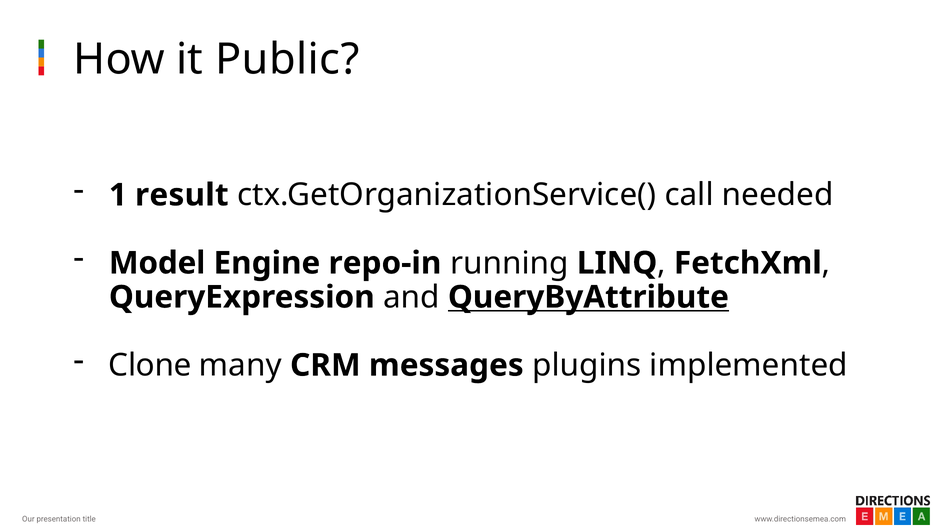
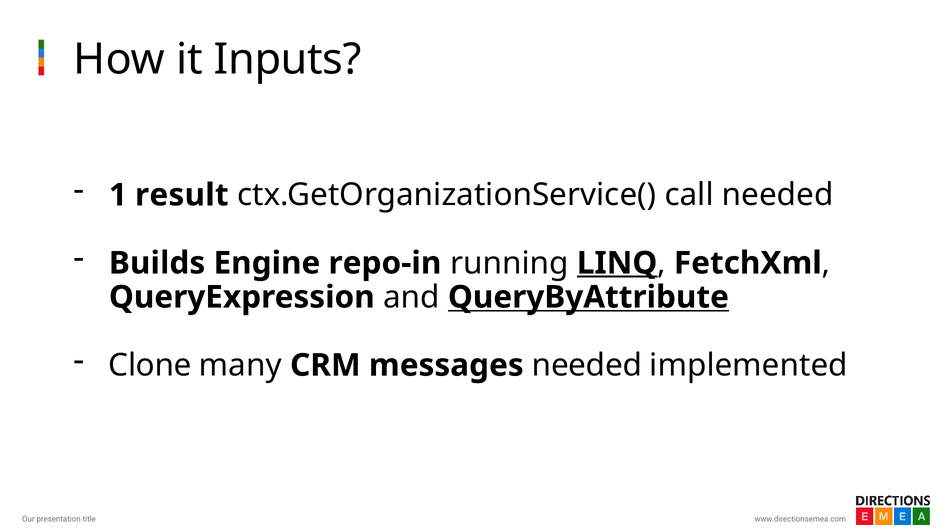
Public: Public -> Inputs (288, 59)
Model: Model -> Builds (157, 263)
LINQ underline: none -> present (617, 263)
messages plugins: plugins -> needed (587, 365)
